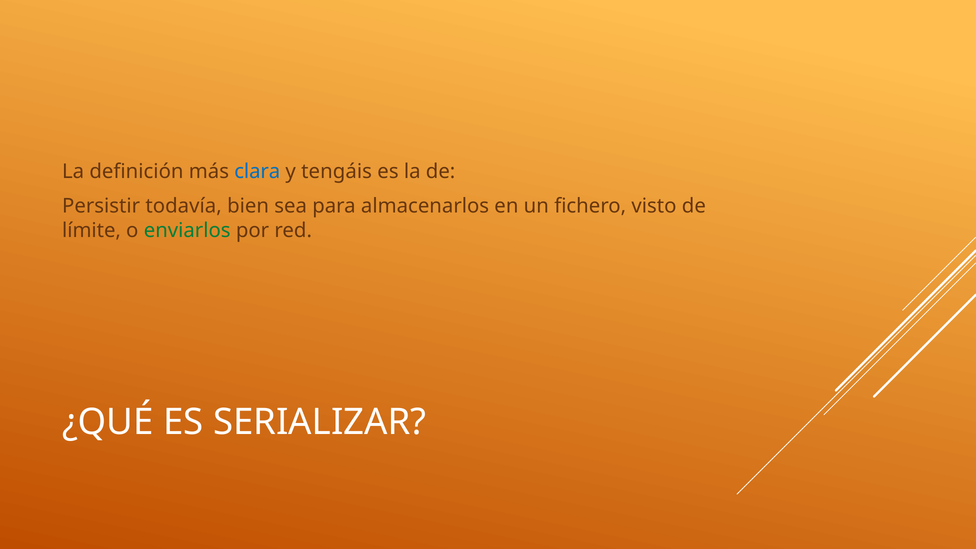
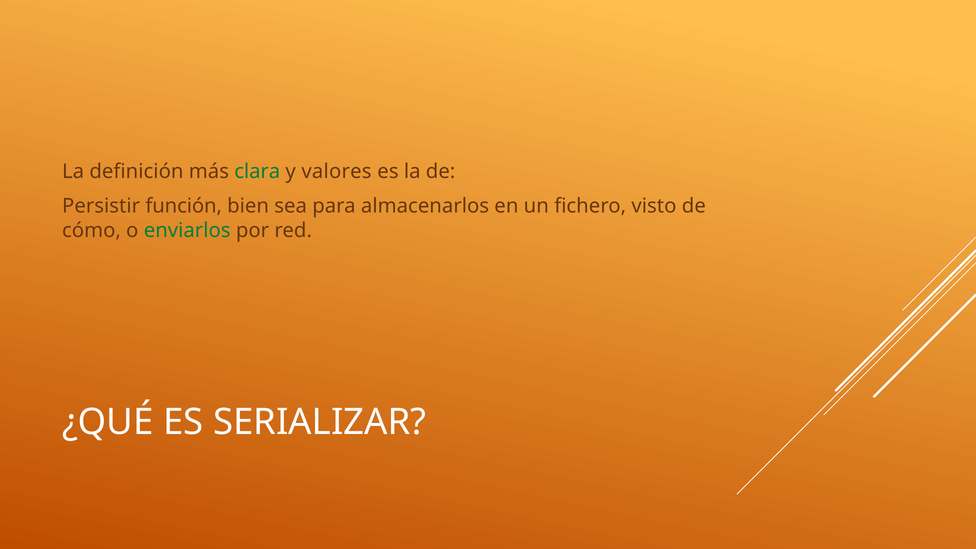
clara colour: blue -> green (257, 171)
tengáis: tengáis -> valores (337, 171)
todavía: todavía -> función (184, 206)
límite: límite -> cómo (91, 230)
